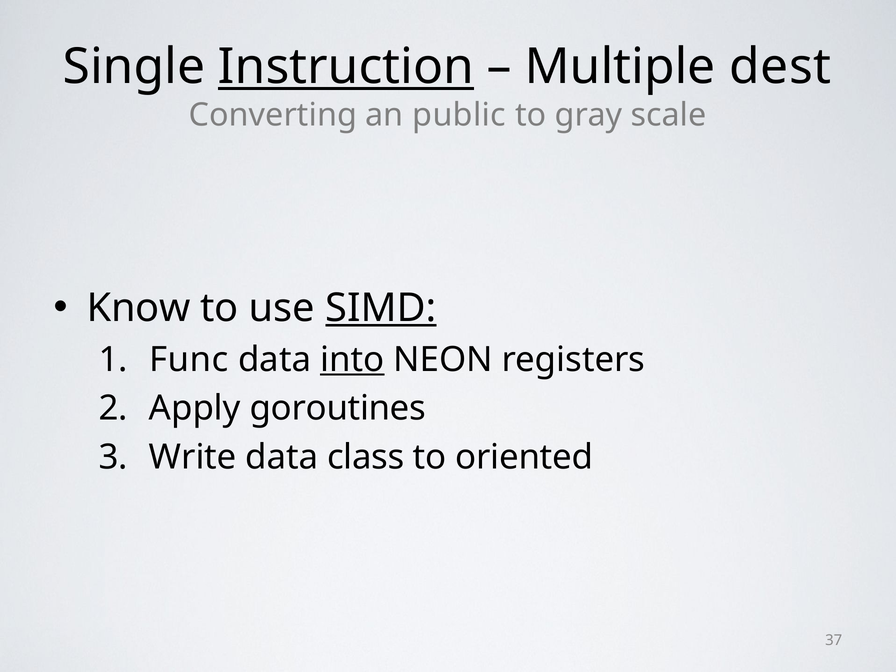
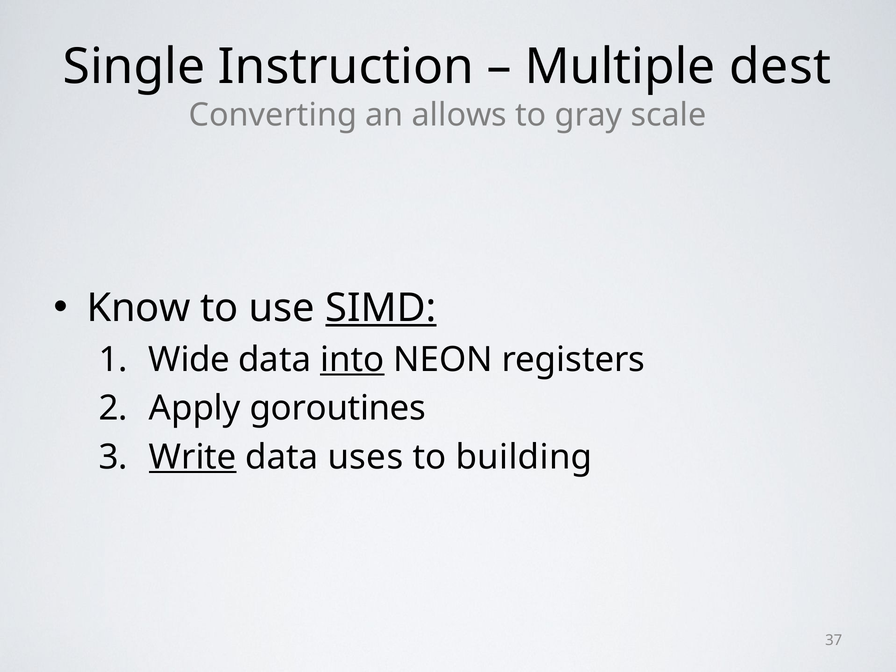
Instruction underline: present -> none (346, 67)
public: public -> allows (459, 115)
Func: Func -> Wide (189, 360)
Write underline: none -> present (193, 457)
class: class -> uses (365, 457)
oriented: oriented -> building (524, 457)
